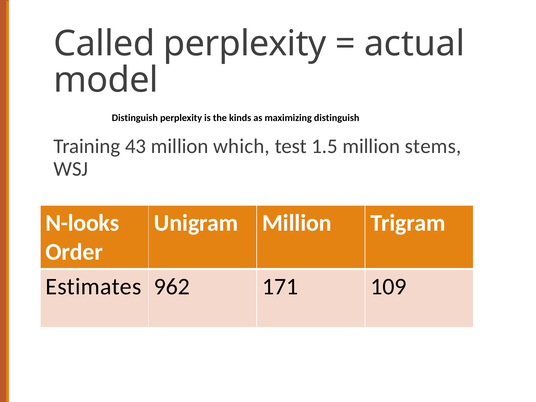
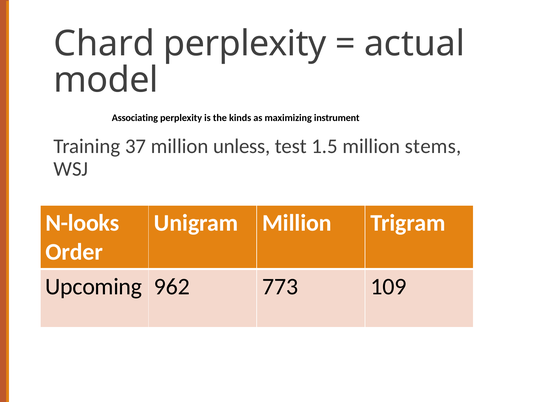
Called: Called -> Chard (104, 44)
Distinguish: Distinguish -> Associating (135, 118)
maximizing distinguish: distinguish -> instrument (337, 118)
43: 43 -> 37 (136, 146)
which: which -> unless (242, 146)
Estimates: Estimates -> Upcoming (94, 287)
171: 171 -> 773 (280, 287)
